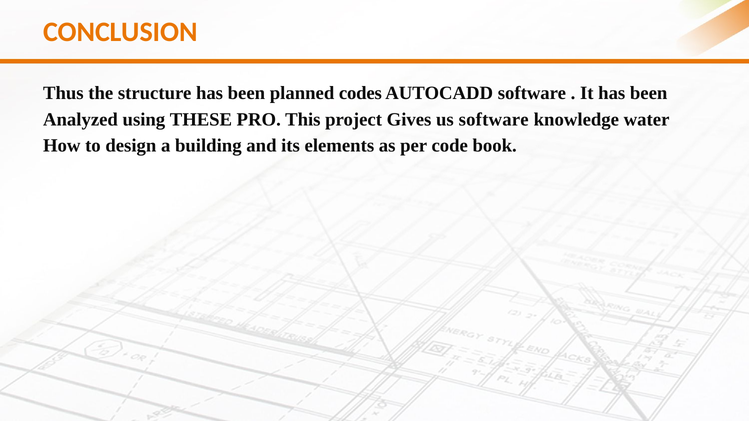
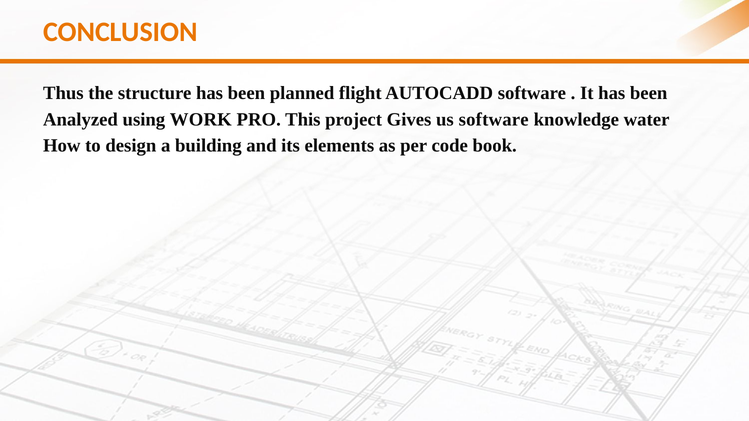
codes: codes -> flight (360, 93)
THESE: THESE -> WORK (201, 120)
